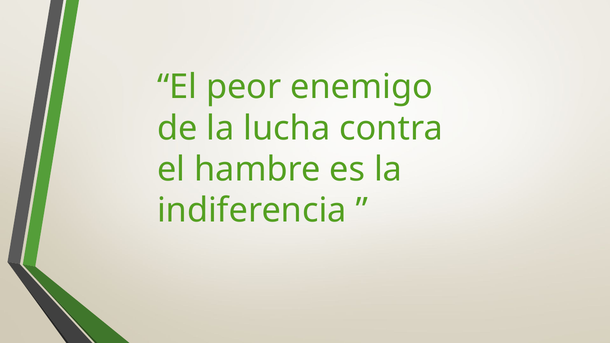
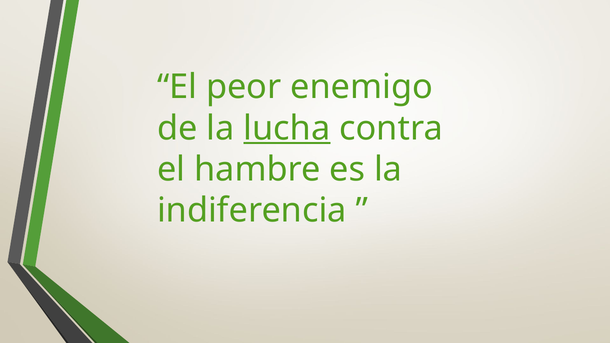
lucha underline: none -> present (287, 128)
